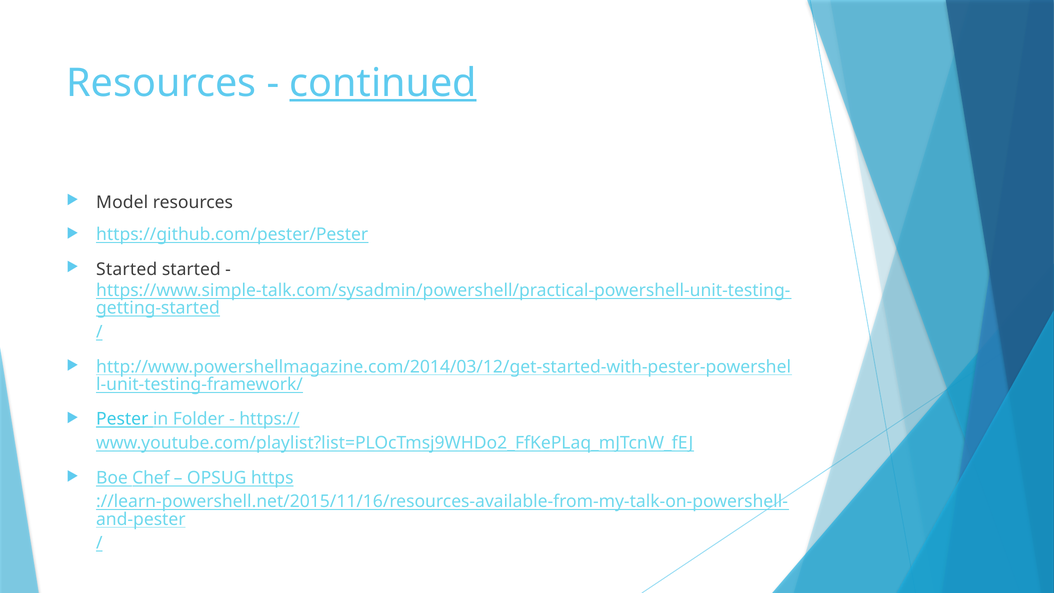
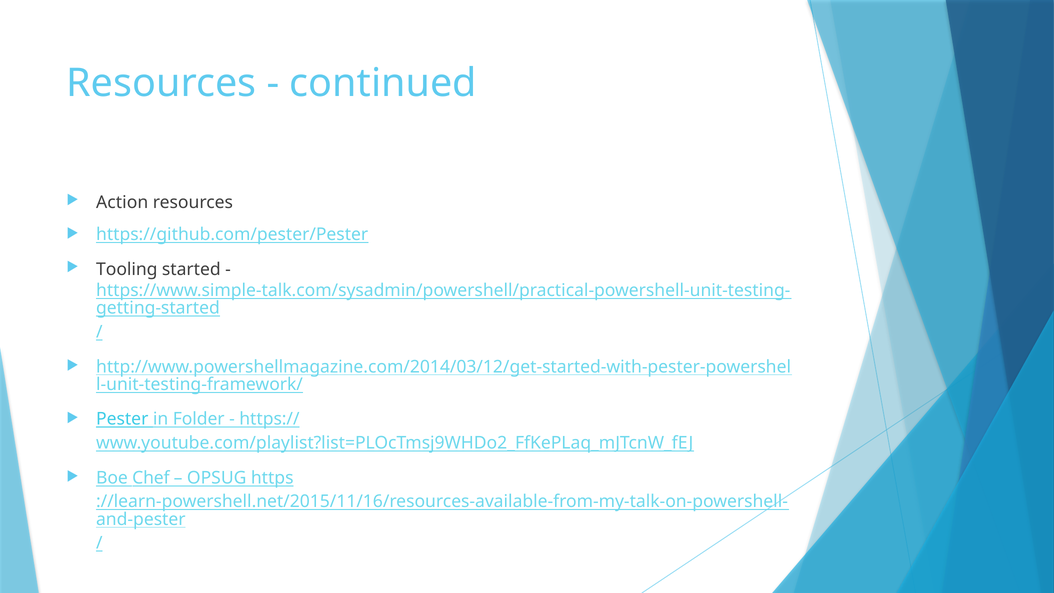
continued underline: present -> none (383, 83)
Model: Model -> Action (122, 203)
Started: Started -> Tooling (127, 269)
